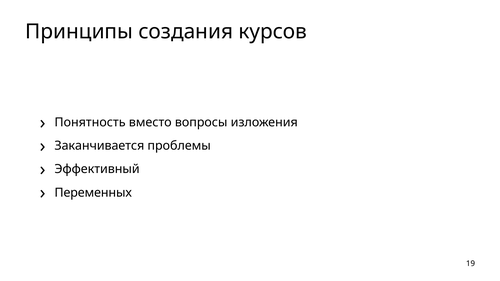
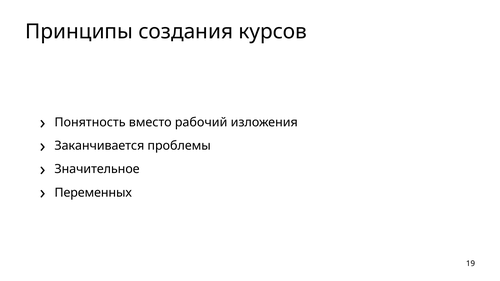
вопросы: вопросы -> рабочий (201, 122)
Эффективный: Эффективный -> Значительное (97, 169)
